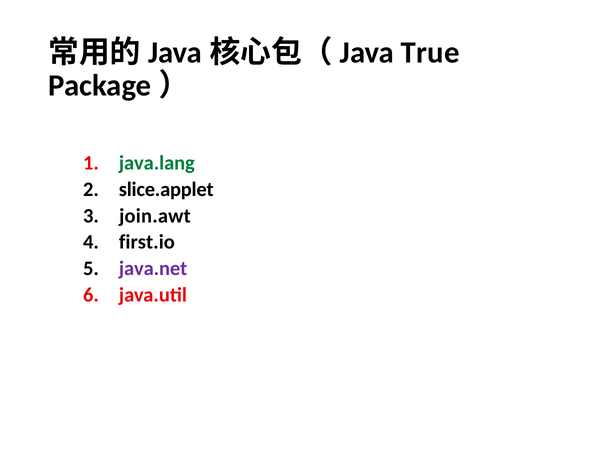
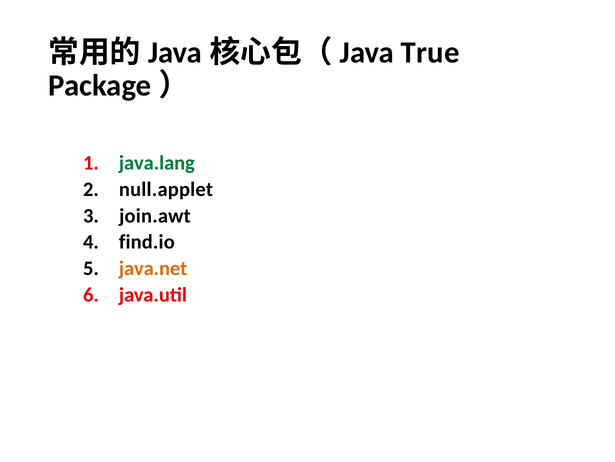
slice.applet: slice.applet -> null.applet (166, 189)
first.io: first.io -> find.io (147, 242)
java.net colour: purple -> orange (153, 268)
